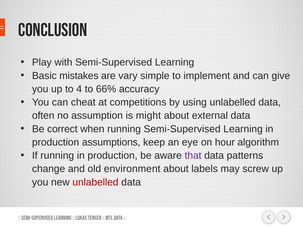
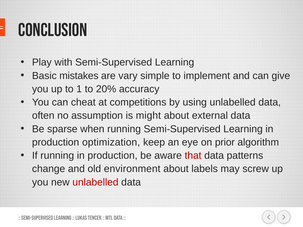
4: 4 -> 1 (79, 89)
66%: 66% -> 20% (106, 89)
correct: correct -> sparse (62, 129)
assumptions: assumptions -> optimization (111, 142)
hour: hour -> prior (225, 142)
that colour: purple -> red (193, 156)
